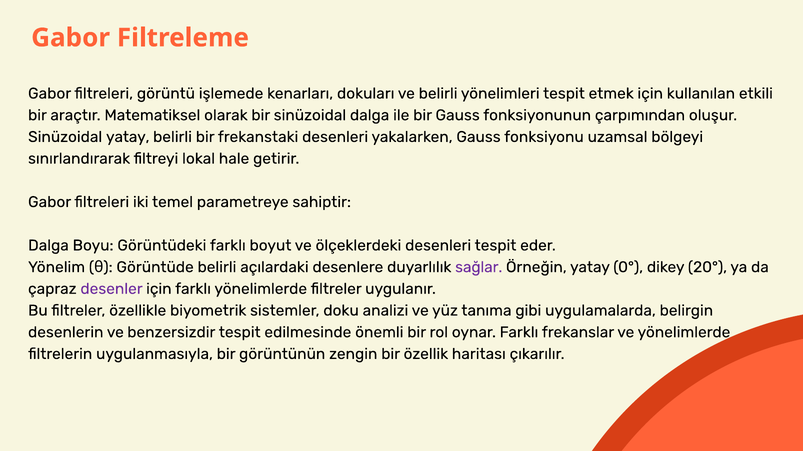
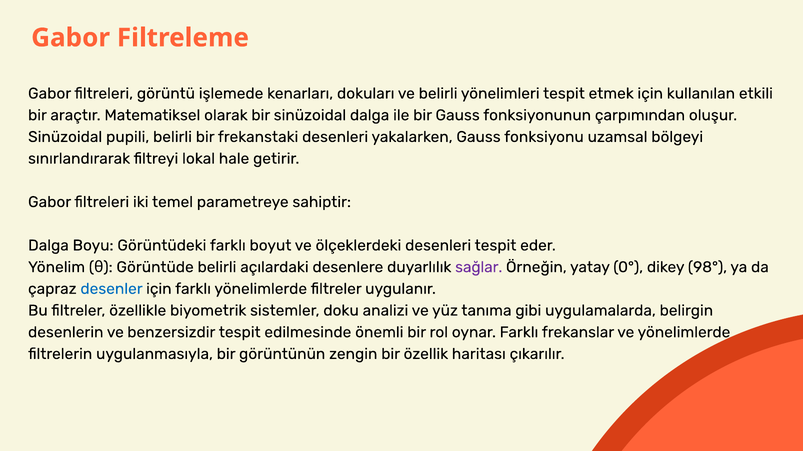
Sinüzoidal yatay: yatay -> pupili (128, 137)
20°: 20° -> 98° (707, 267)
desenler colour: purple -> blue (112, 289)
